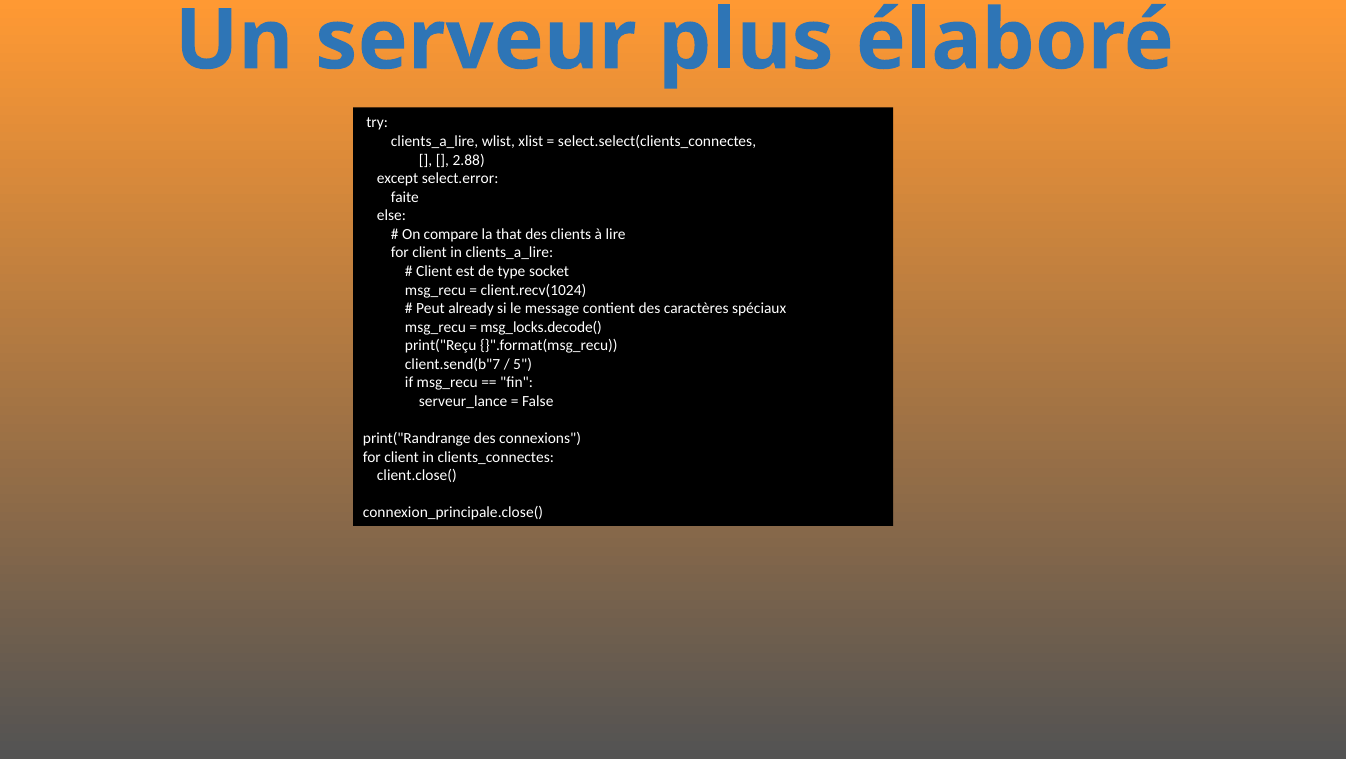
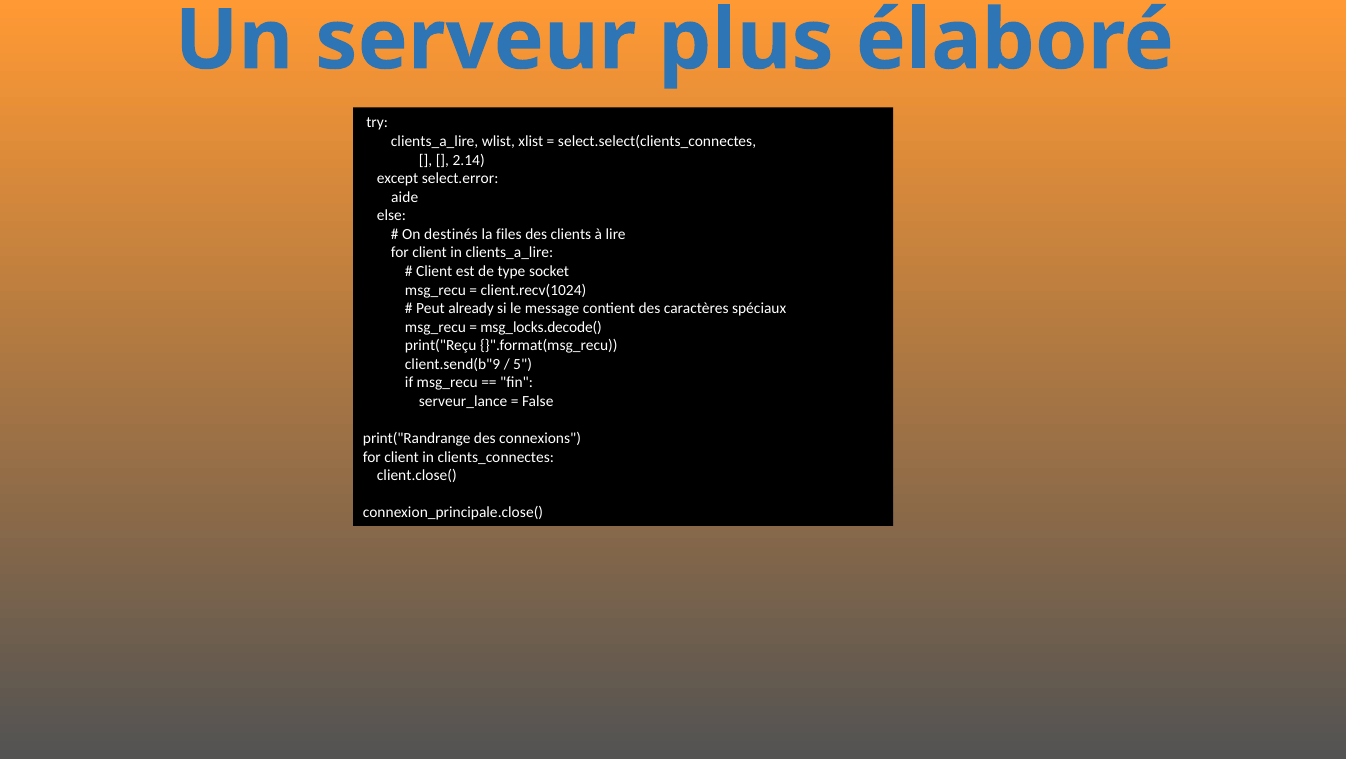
2.88: 2.88 -> 2.14 (469, 160)
faite: faite -> aide (405, 197)
compare: compare -> destinés (451, 234)
that: that -> files (509, 234)
client.send(b"7: client.send(b"7 -> client.send(b"9 (453, 364)
